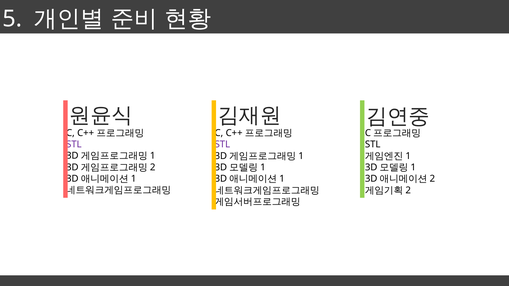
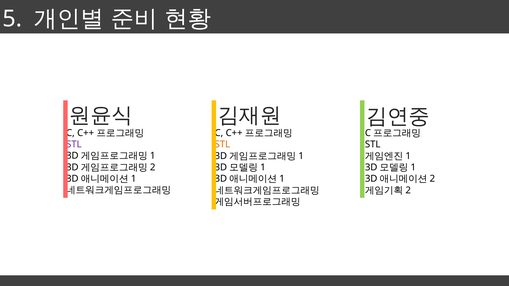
STL colour: purple -> orange (222, 145)
